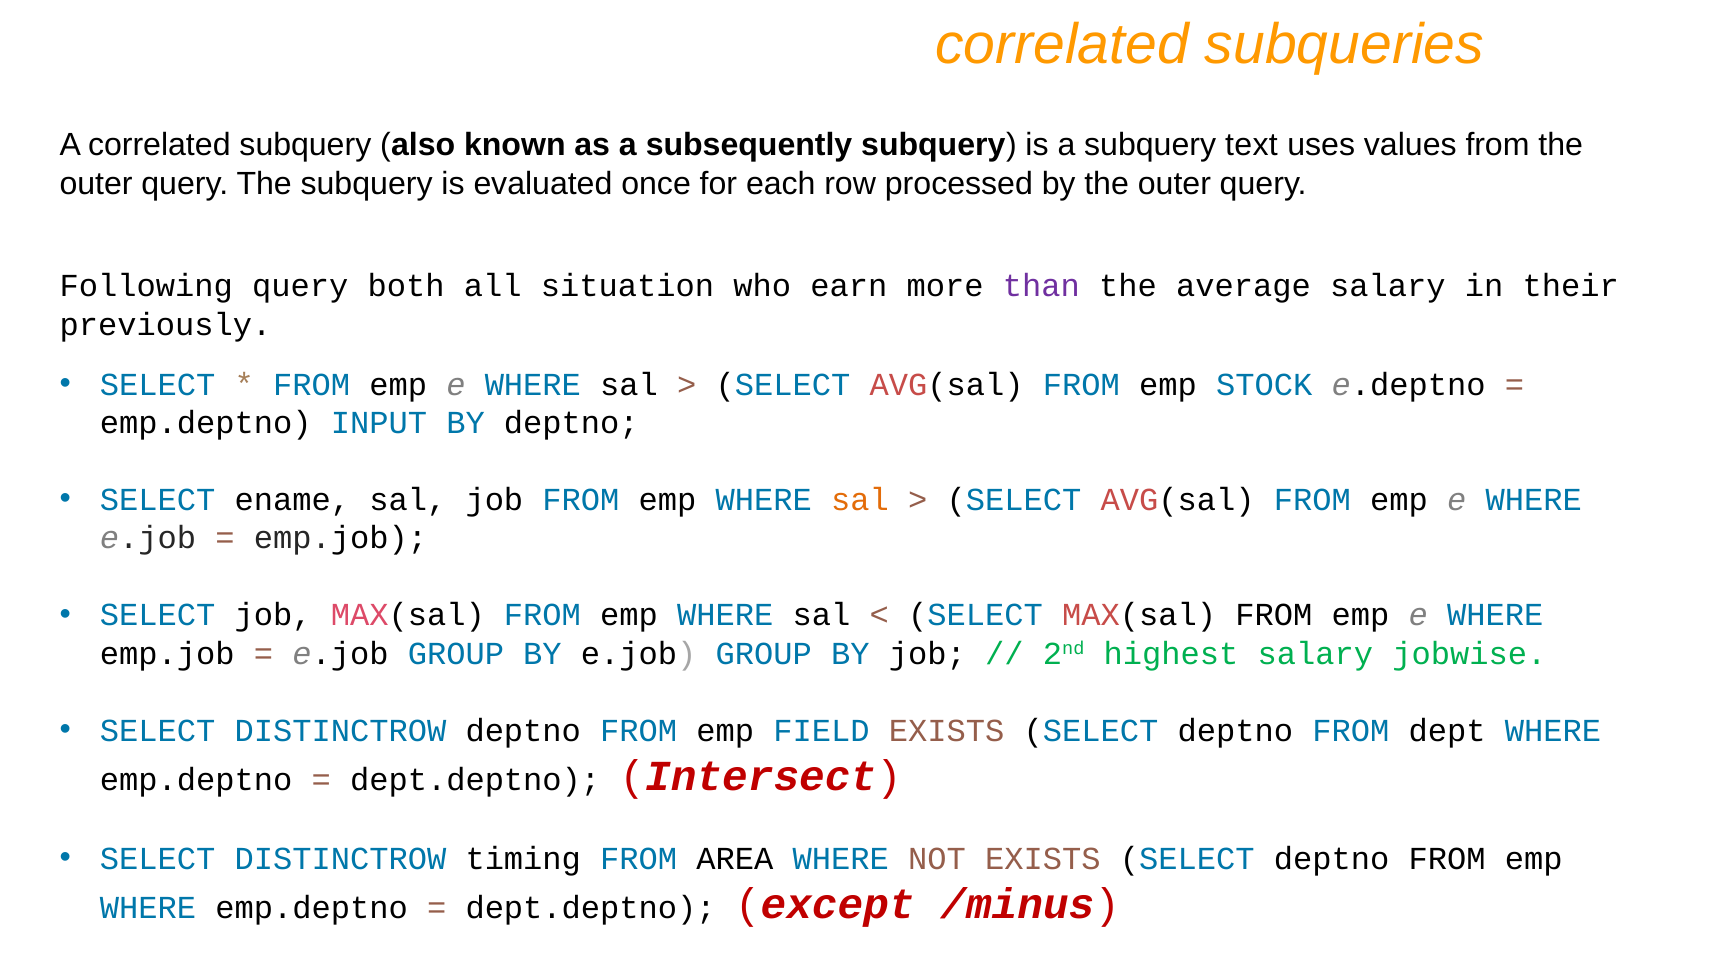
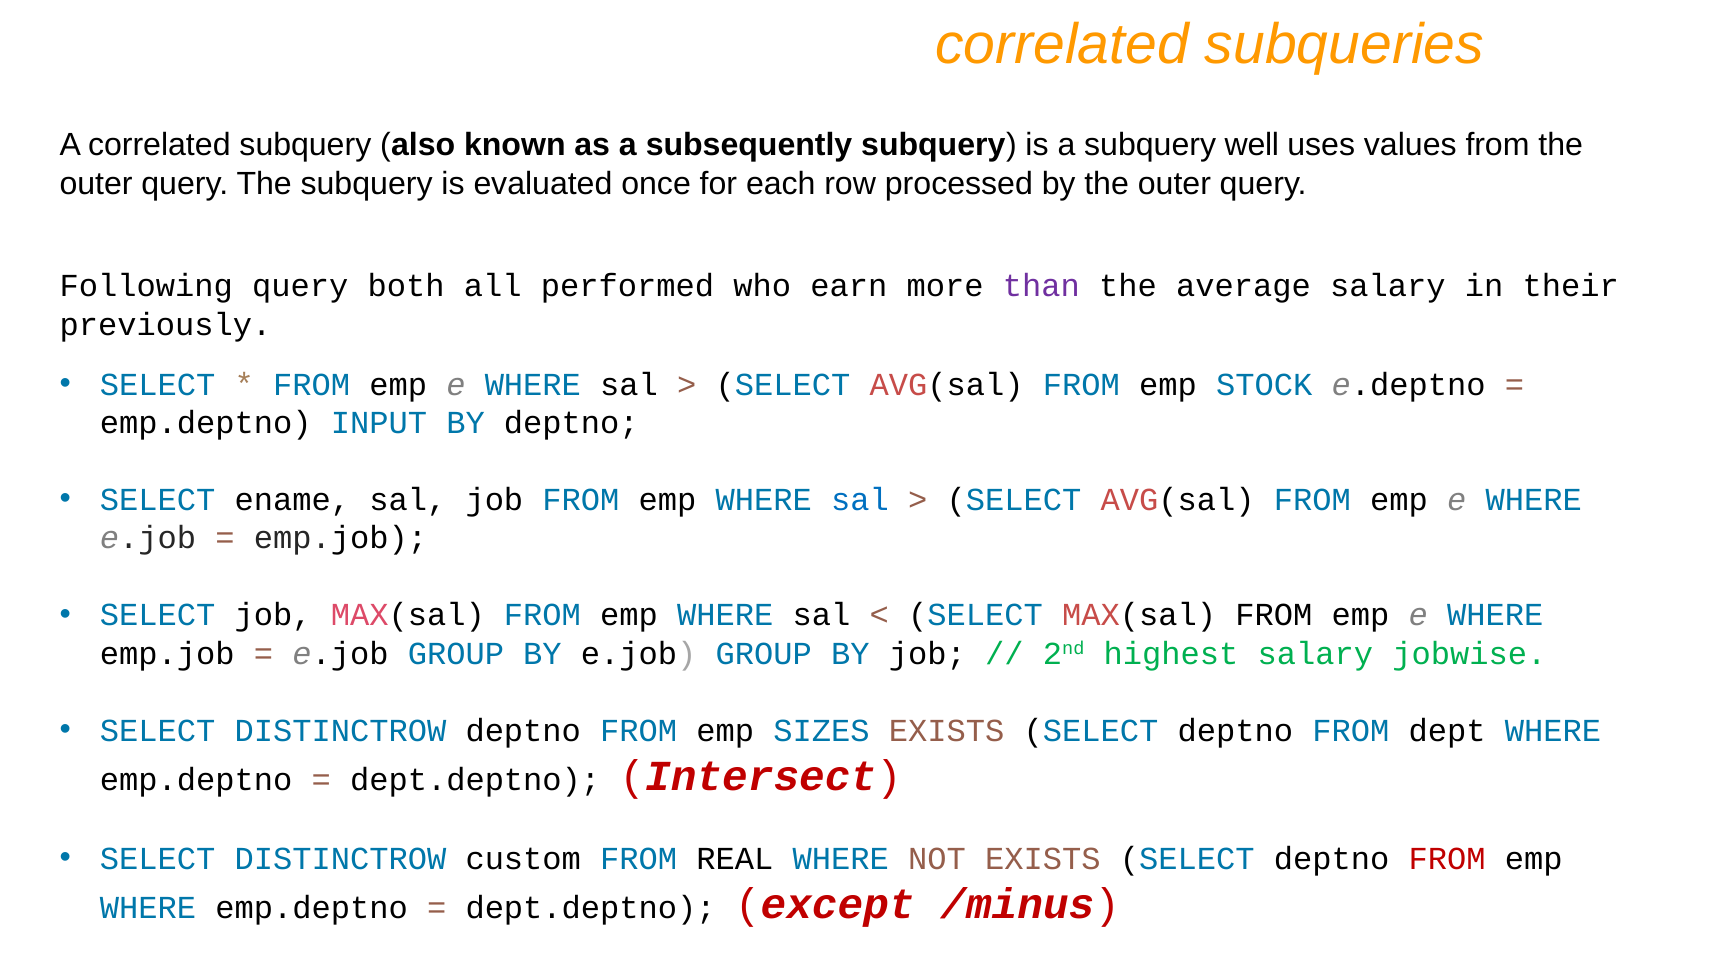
text: text -> well (1252, 145)
situation: situation -> performed (627, 286)
sal colour: orange -> blue (860, 500)
FIELD: FIELD -> SIZES (822, 731)
timing: timing -> custom (523, 859)
AREA: AREA -> REAL (735, 859)
FROM colour: black -> red (1447, 859)
